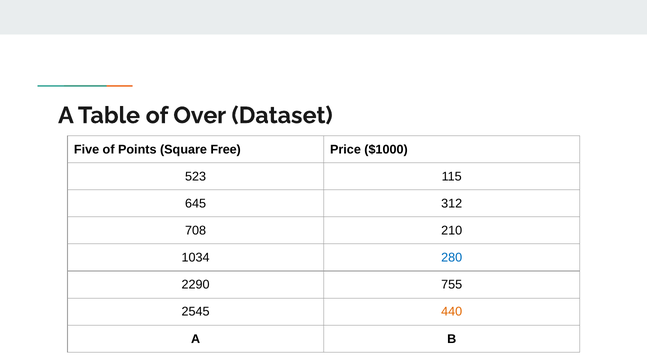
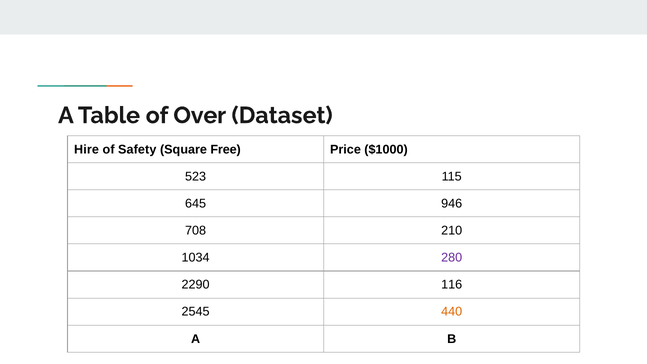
Five: Five -> Hire (86, 149)
Points: Points -> Safety (137, 149)
312: 312 -> 946 (452, 204)
280 colour: blue -> purple (452, 258)
755: 755 -> 116 (452, 285)
